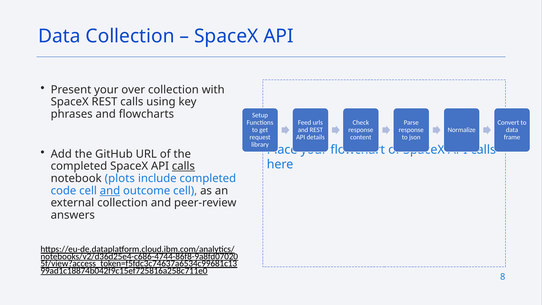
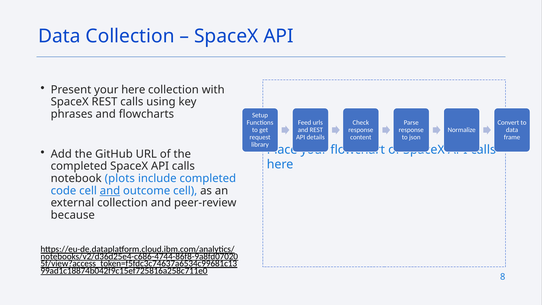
your over: over -> here (133, 90)
calls underline: present -> none (183, 166)
answers: answers -> because (73, 215)
